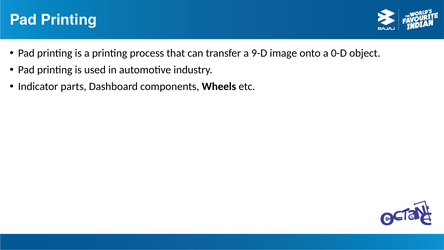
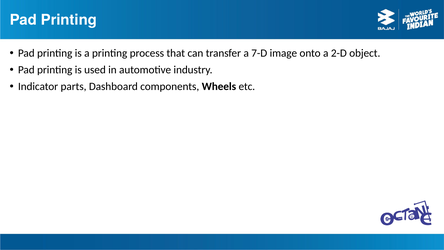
9-D: 9-D -> 7-D (259, 53)
0-D: 0-D -> 2-D (339, 53)
